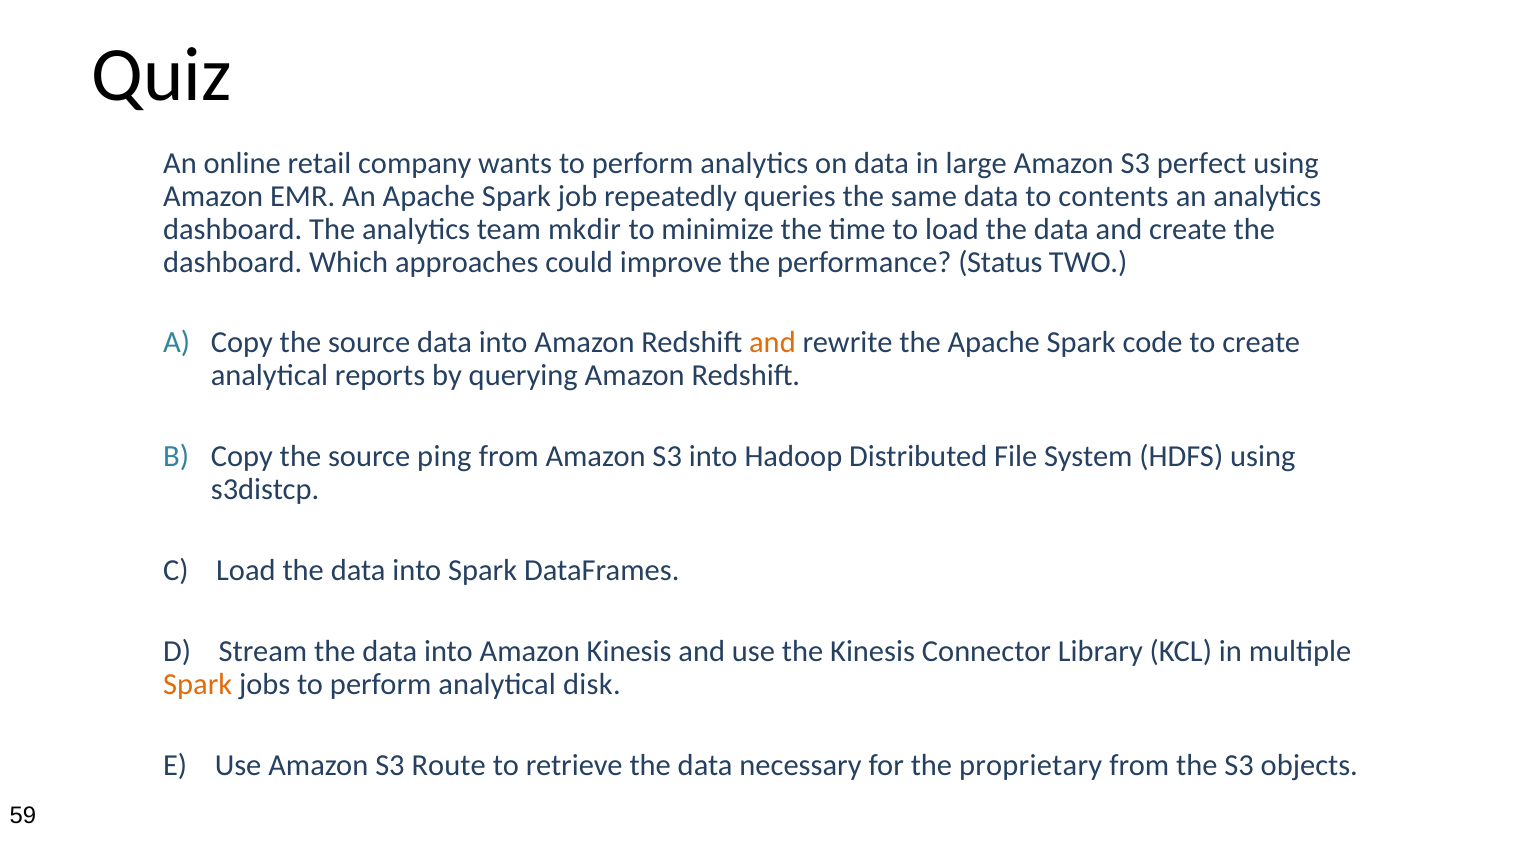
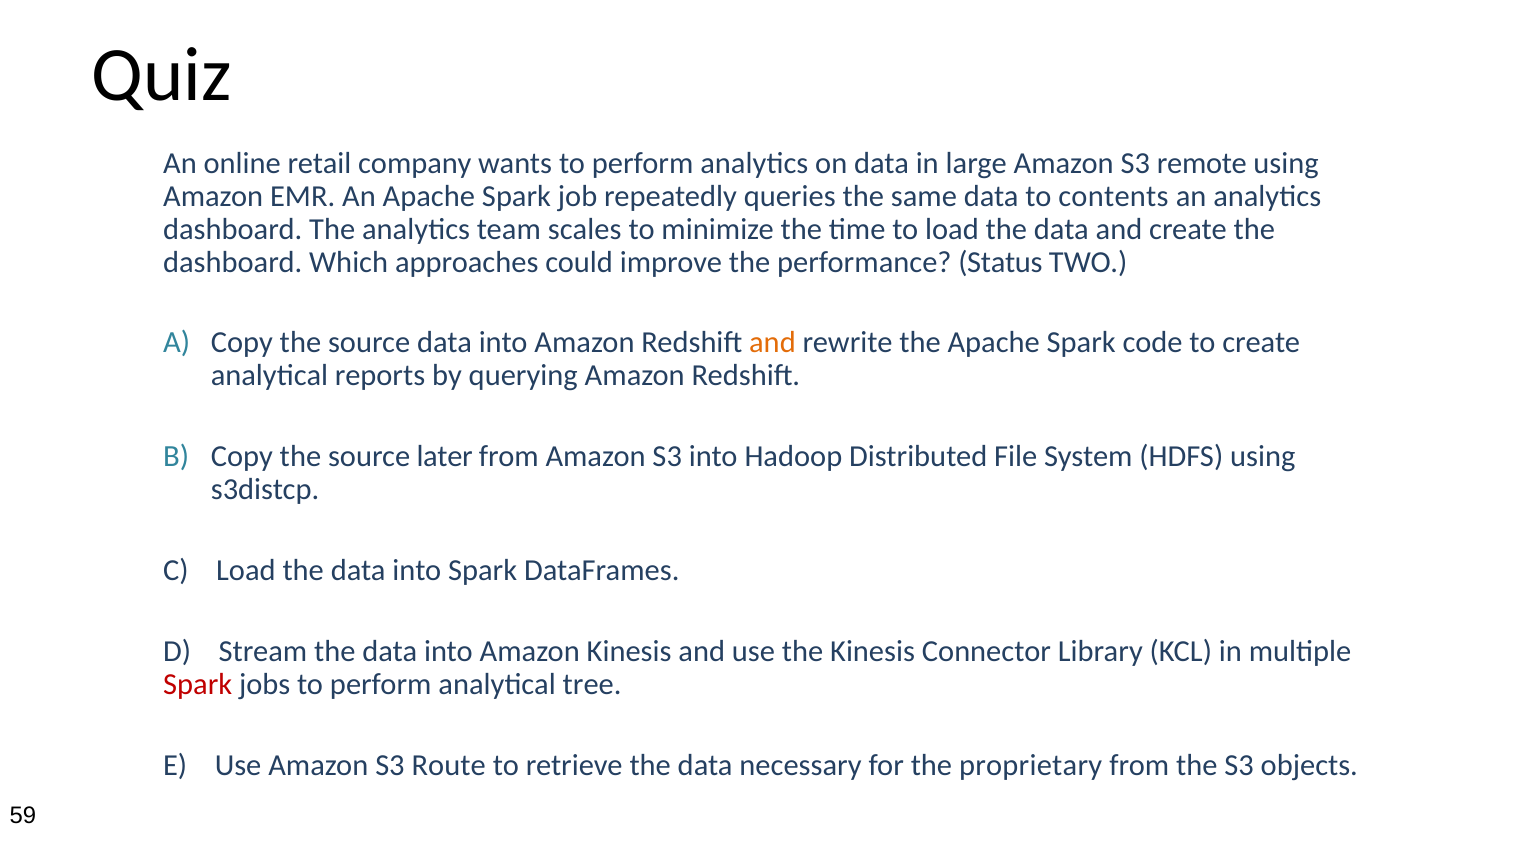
perfect: perfect -> remote (1202, 163)
mkdir: mkdir -> scales (585, 229)
ping: ping -> later (445, 457)
Spark colour: orange -> red (198, 684)
disk: disk -> tree (592, 684)
